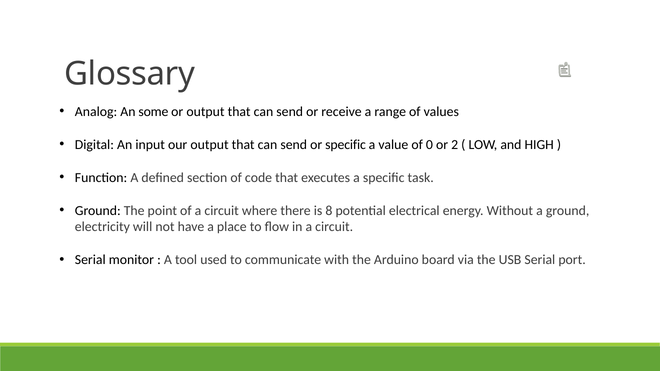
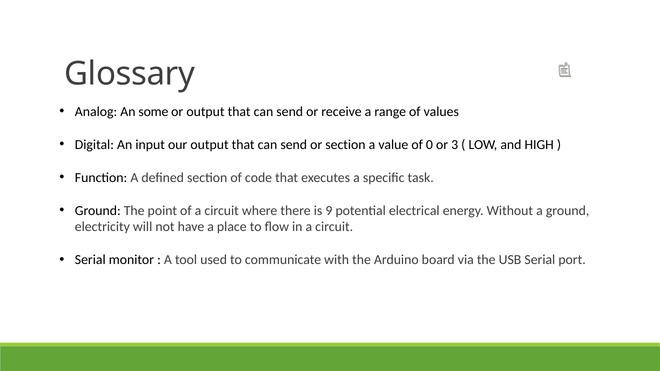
or specific: specific -> section (345, 145)
2: 2 -> 3 (455, 145)
8: 8 -> 9 (329, 211)
